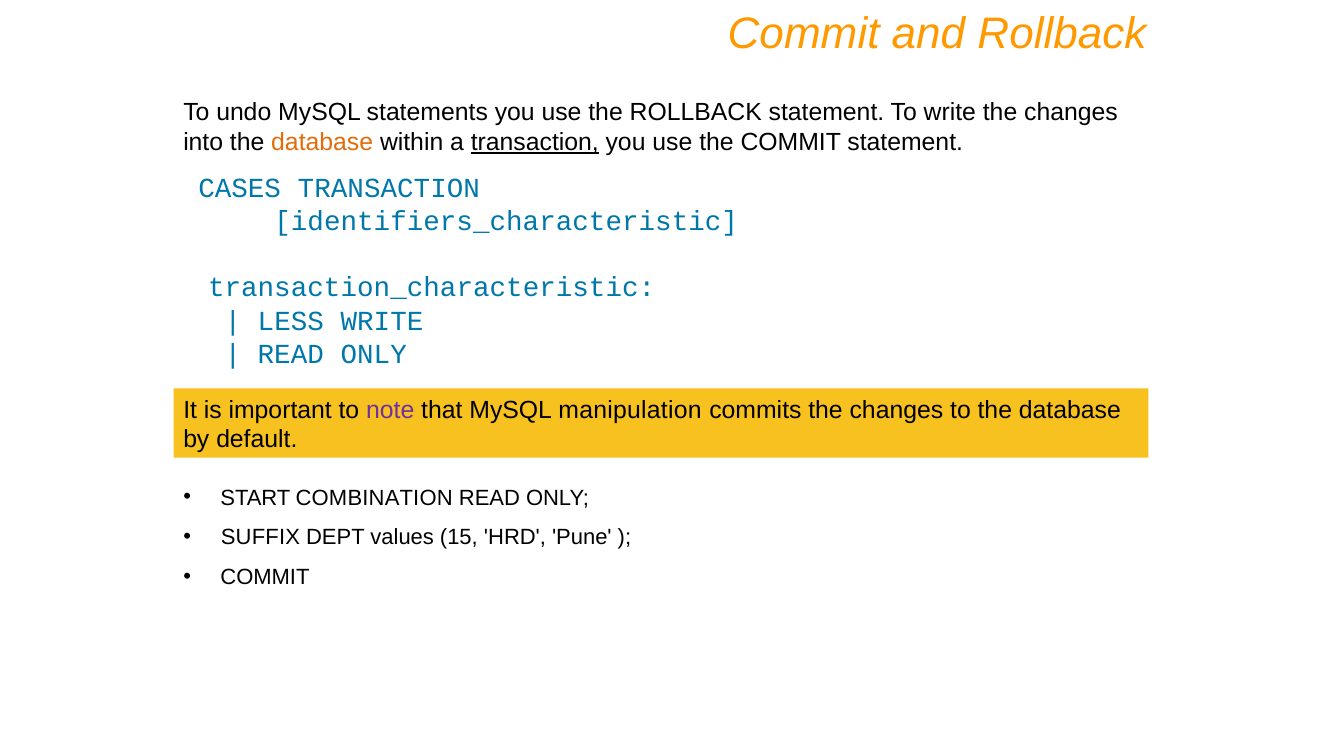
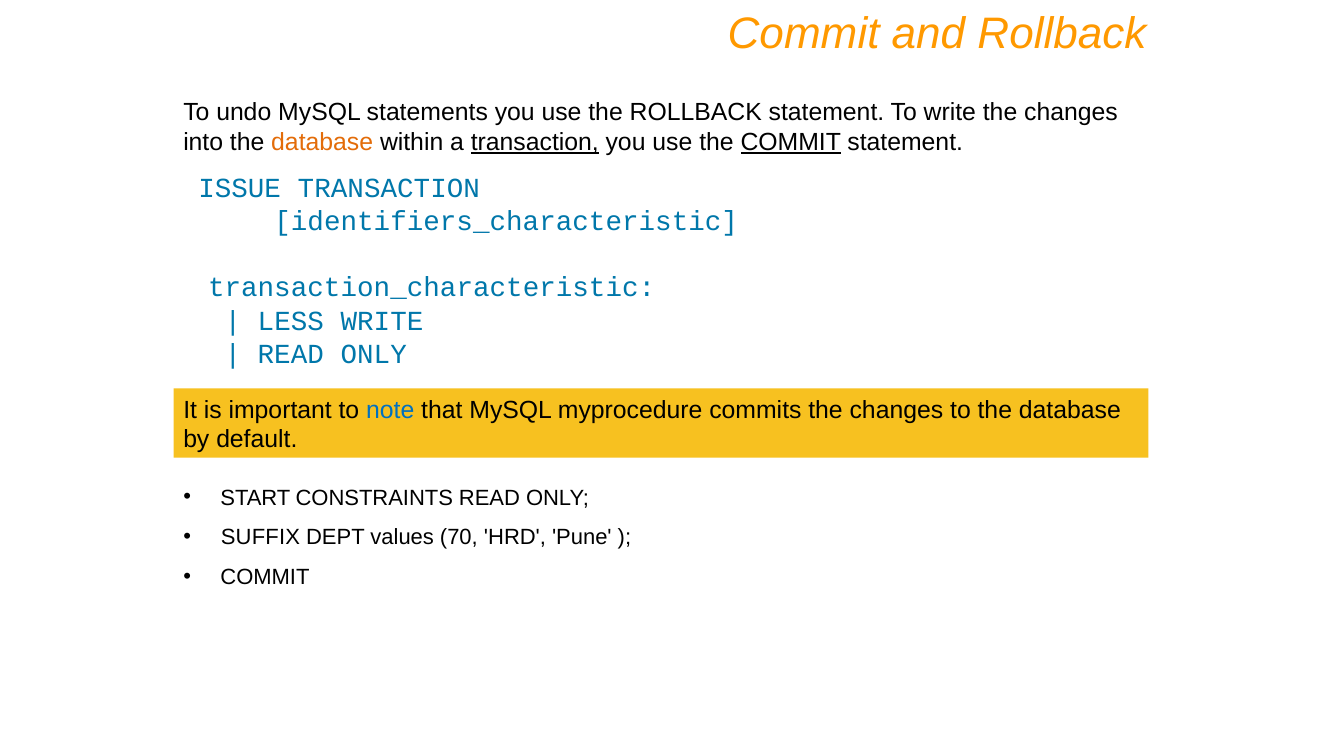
COMMIT underline: none -> present (791, 142)
CASES: CASES -> ISSUE (240, 189)
note colour: purple -> blue (390, 410)
manipulation: manipulation -> myprocedure (630, 410)
COMBINATION: COMBINATION -> CONSTRAINTS (374, 498)
15: 15 -> 70 (459, 537)
